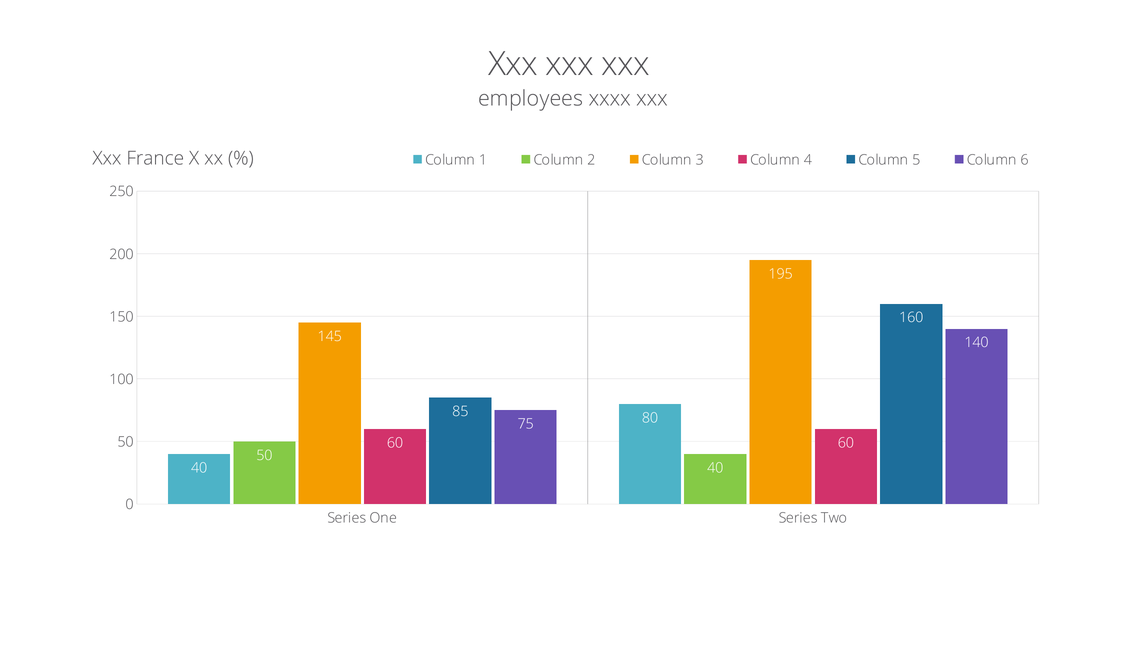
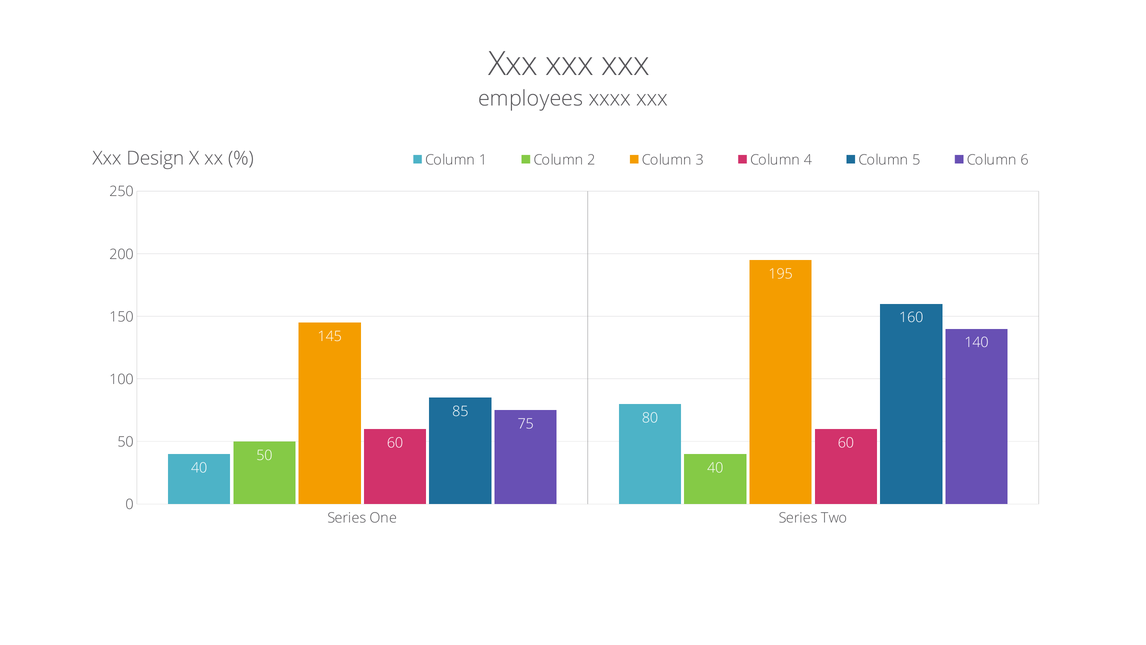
France: France -> Design (155, 158)
